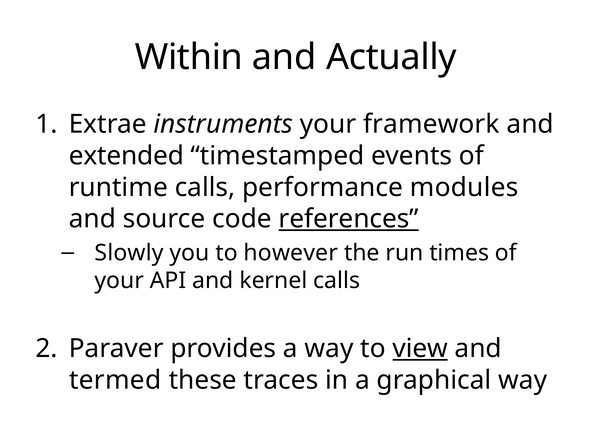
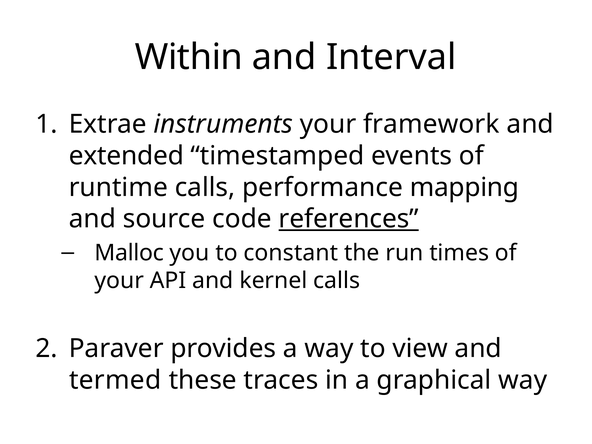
Actually: Actually -> Interval (391, 57)
modules: modules -> mapping (464, 187)
Slowly: Slowly -> Malloc (129, 253)
however: however -> constant (291, 253)
view underline: present -> none (420, 348)
